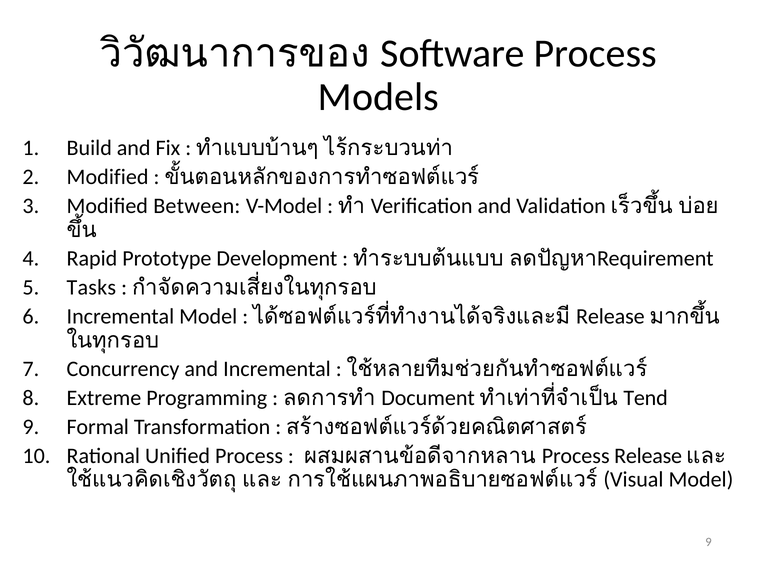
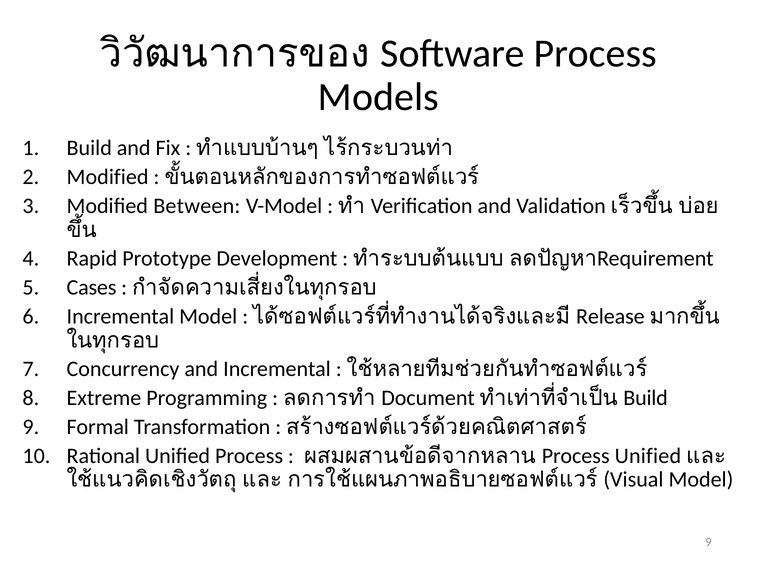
Tasks: Tasks -> Cases (92, 287)
Tend: Tend -> Build (646, 398)
Process Release: Release -> Unified (648, 456)
